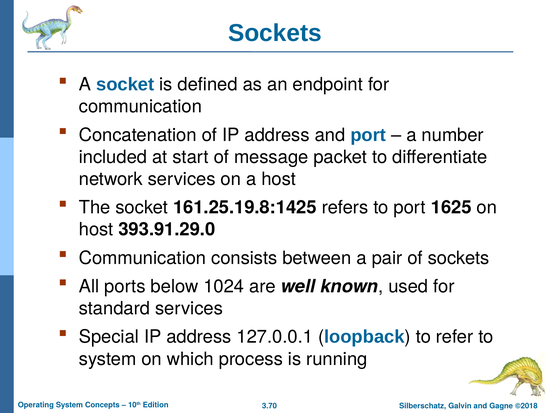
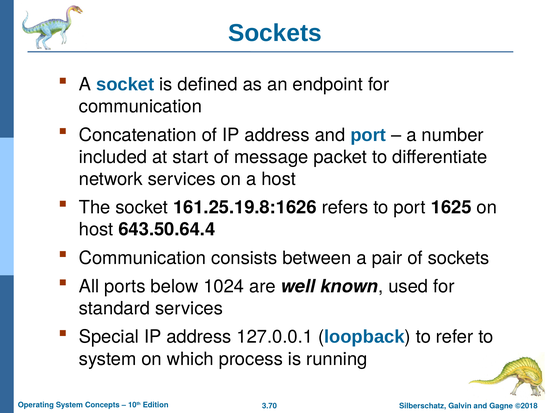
161.25.19.8:1425: 161.25.19.8:1425 -> 161.25.19.8:1626 (245, 207)
393.91.29.0: 393.91.29.0 -> 643.50.64.4 (167, 229)
